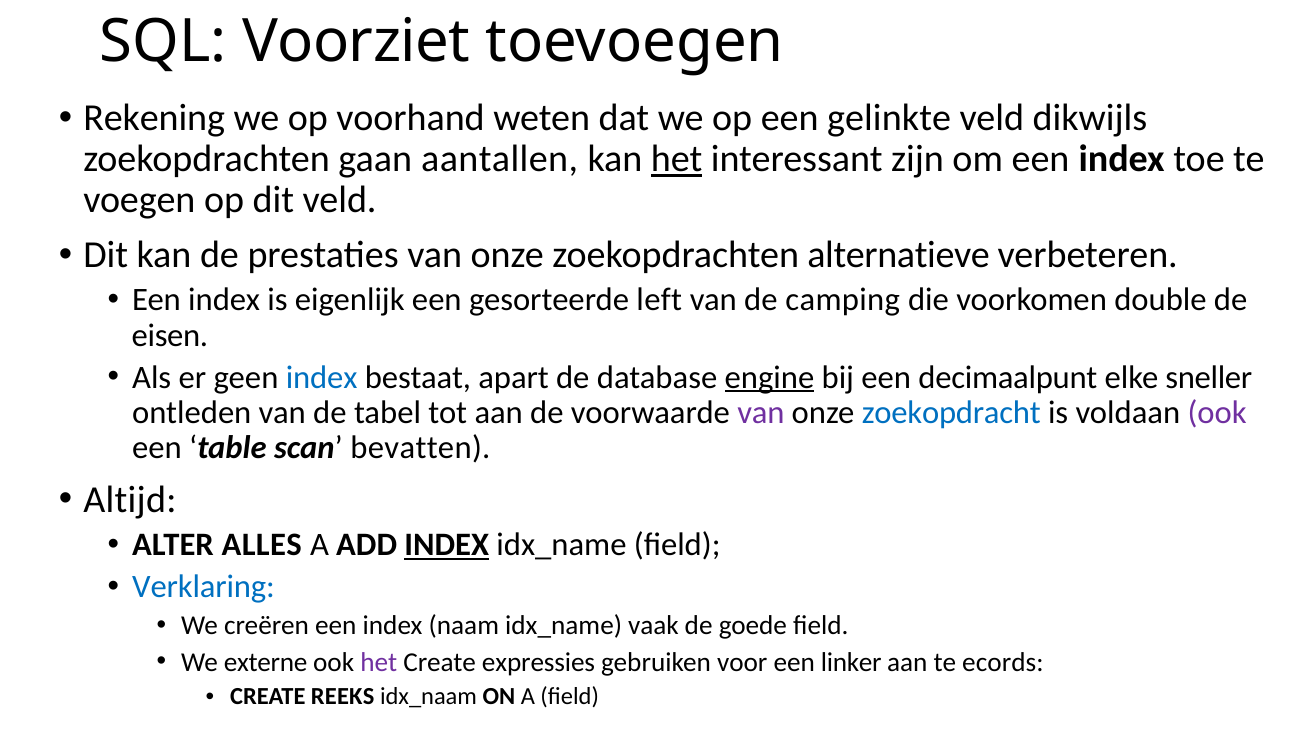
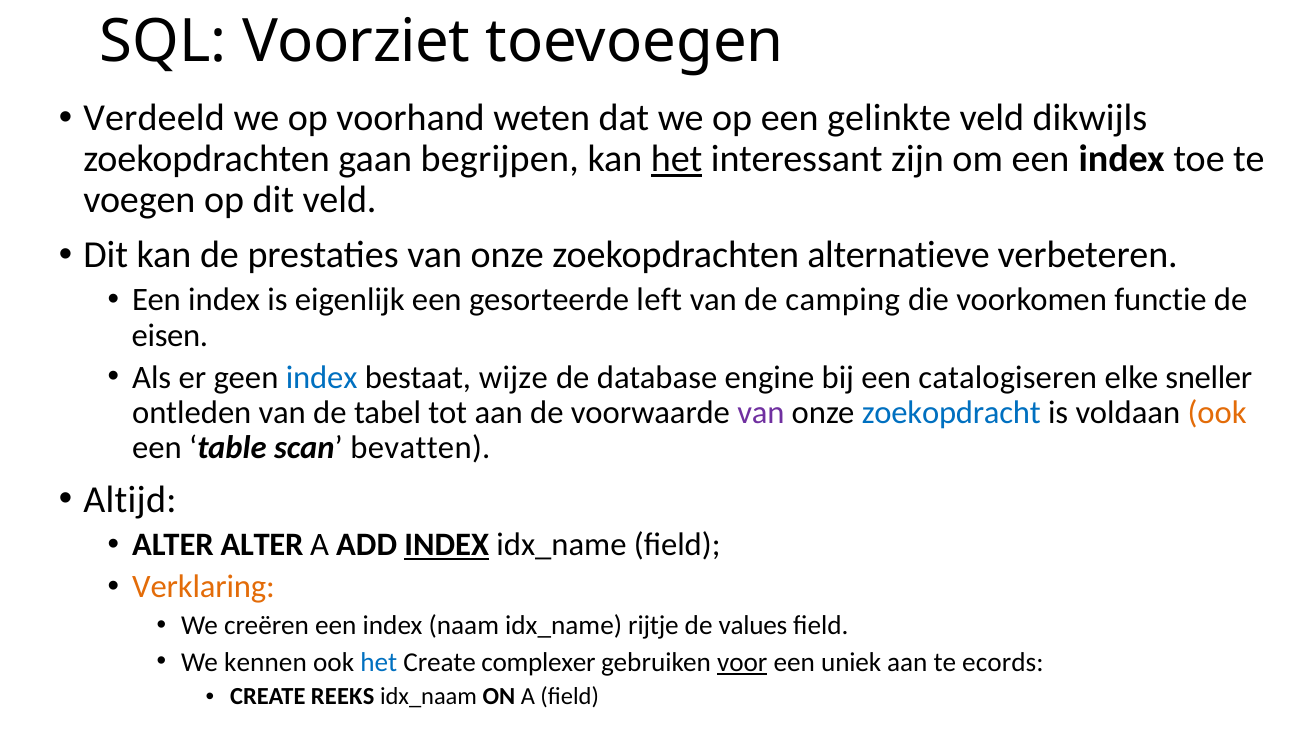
Rekening: Rekening -> Verdeeld (154, 118)
aantallen: aantallen -> begrijpen (500, 159)
double: double -> functie (1160, 300)
apart: apart -> wijze (513, 377)
engine underline: present -> none (769, 377)
decimaalpunt: decimaalpunt -> catalogiseren (1008, 377)
ook colour: purple -> orange (1217, 412)
ALTER ALLES: ALLES -> ALTER (262, 544)
Verklaring colour: blue -> orange (204, 586)
vaak: vaak -> rijtje (653, 626)
goede: goede -> values (753, 626)
externe: externe -> kennen (265, 662)
het colour: purple -> blue (379, 662)
expressies: expressies -> complexer (539, 662)
voor underline: none -> present (742, 662)
linker: linker -> uniek (851, 662)
